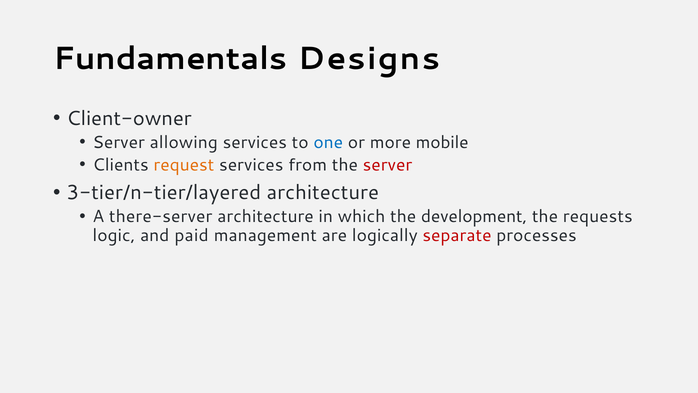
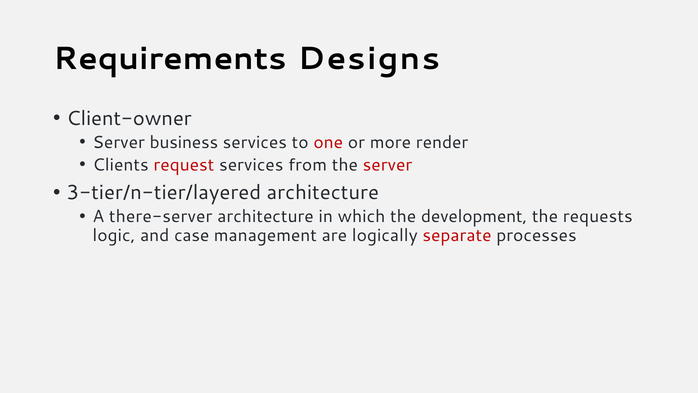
Fundamentals: Fundamentals -> Requirements (170, 59)
allowing: allowing -> business (184, 142)
one colour: blue -> red (328, 142)
mobile: mobile -> render (442, 142)
request colour: orange -> red (184, 165)
paid: paid -> case (192, 235)
